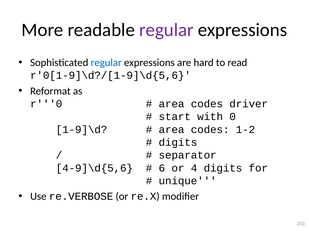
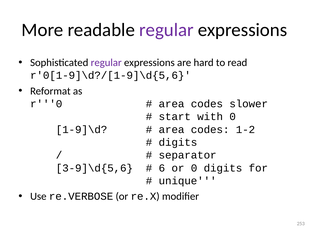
regular colour: blue -> purple (106, 63)
driver: driver -> slower (249, 104)
4-9]\d{5,6: 4-9]\d{5,6 -> 3-9]\d{5,6 (94, 169)
or 4: 4 -> 0 (194, 169)
